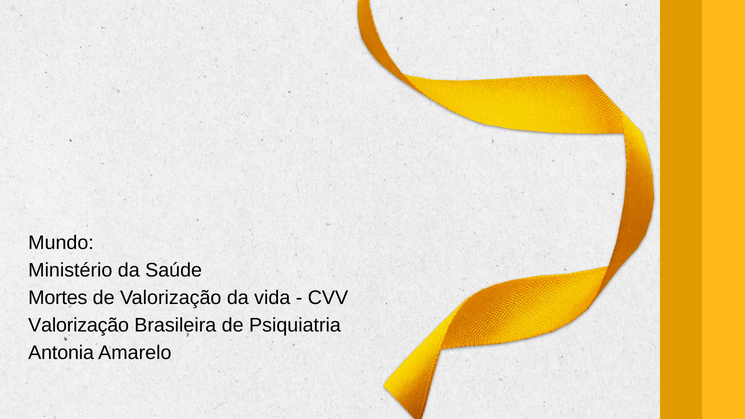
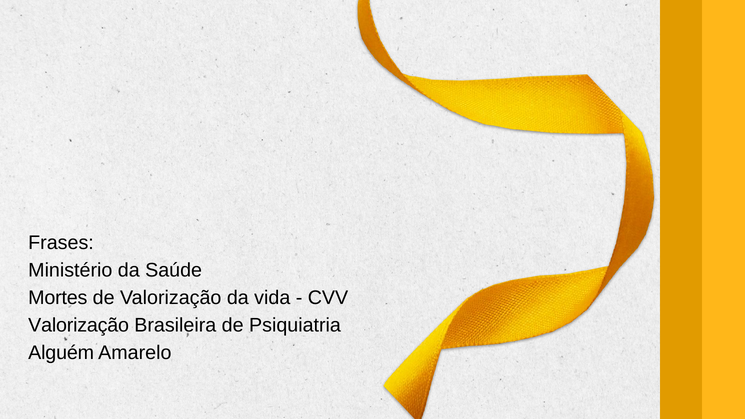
Mundo: Mundo -> Frases (61, 243)
Antonia: Antonia -> Alguém (61, 353)
